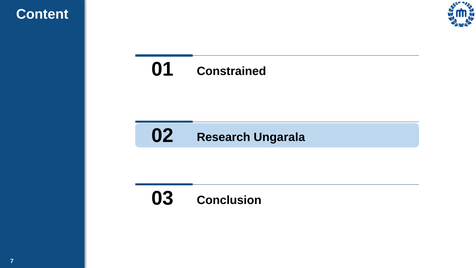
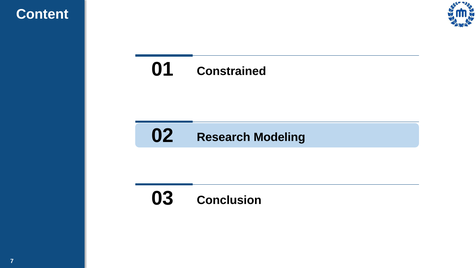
Ungarala: Ungarala -> Modeling (279, 137)
